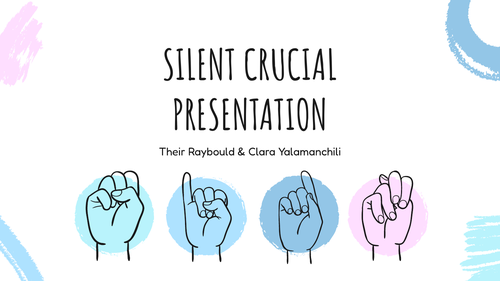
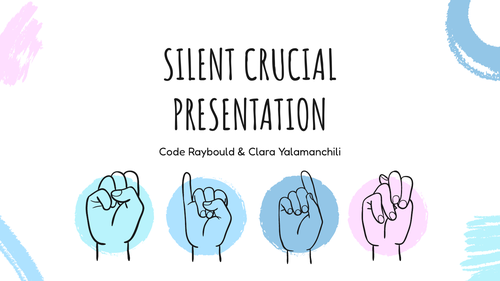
Their: Their -> Code (172, 152)
